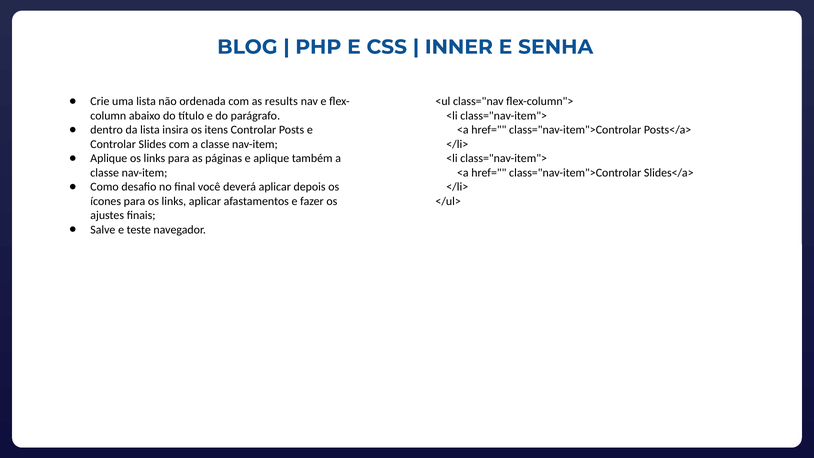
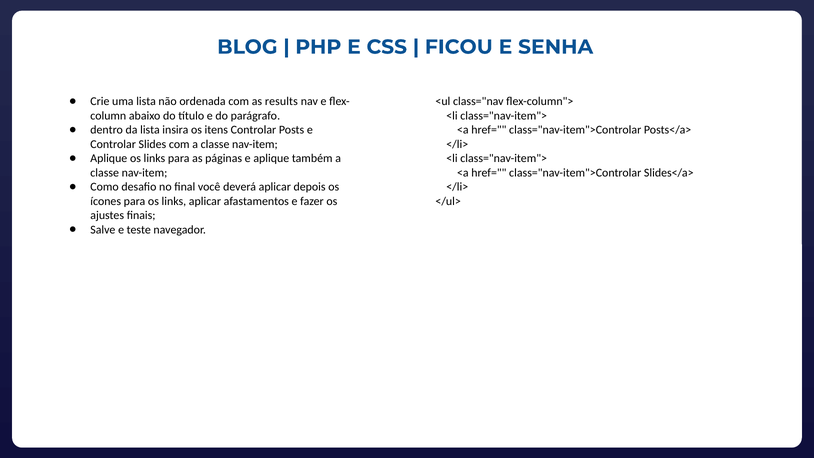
INNER: INNER -> FICOU (459, 47)
